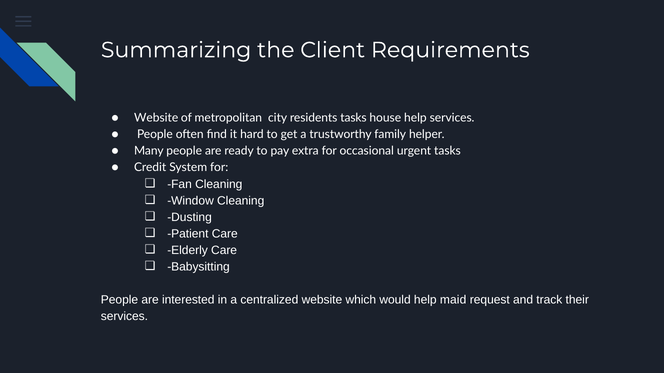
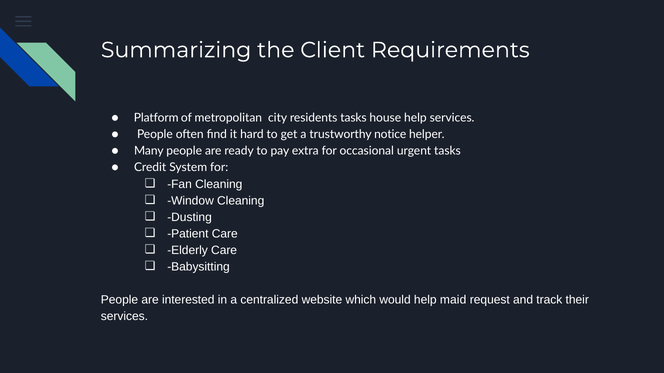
Website: Website -> Platform (156, 118)
family: family -> notice (390, 135)
